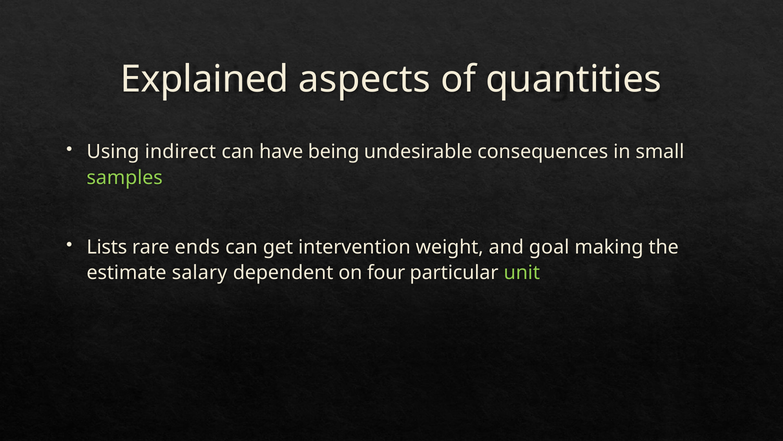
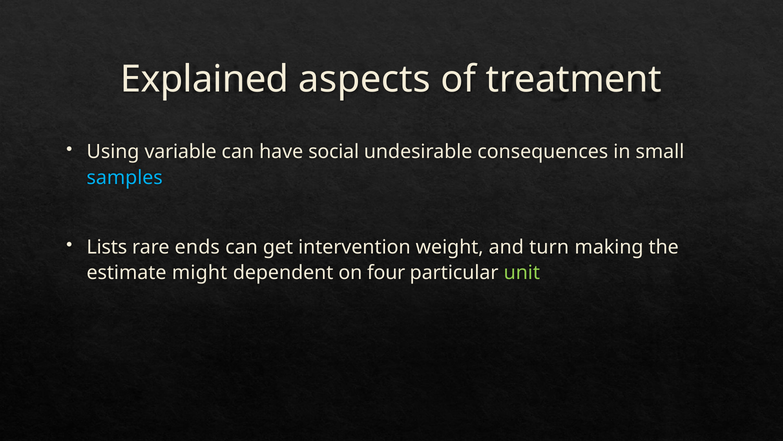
quantities: quantities -> treatment (574, 79)
indirect: indirect -> variable (181, 152)
being: being -> social (334, 152)
samples colour: light green -> light blue (125, 178)
goal: goal -> turn (549, 247)
salary: salary -> might (200, 273)
